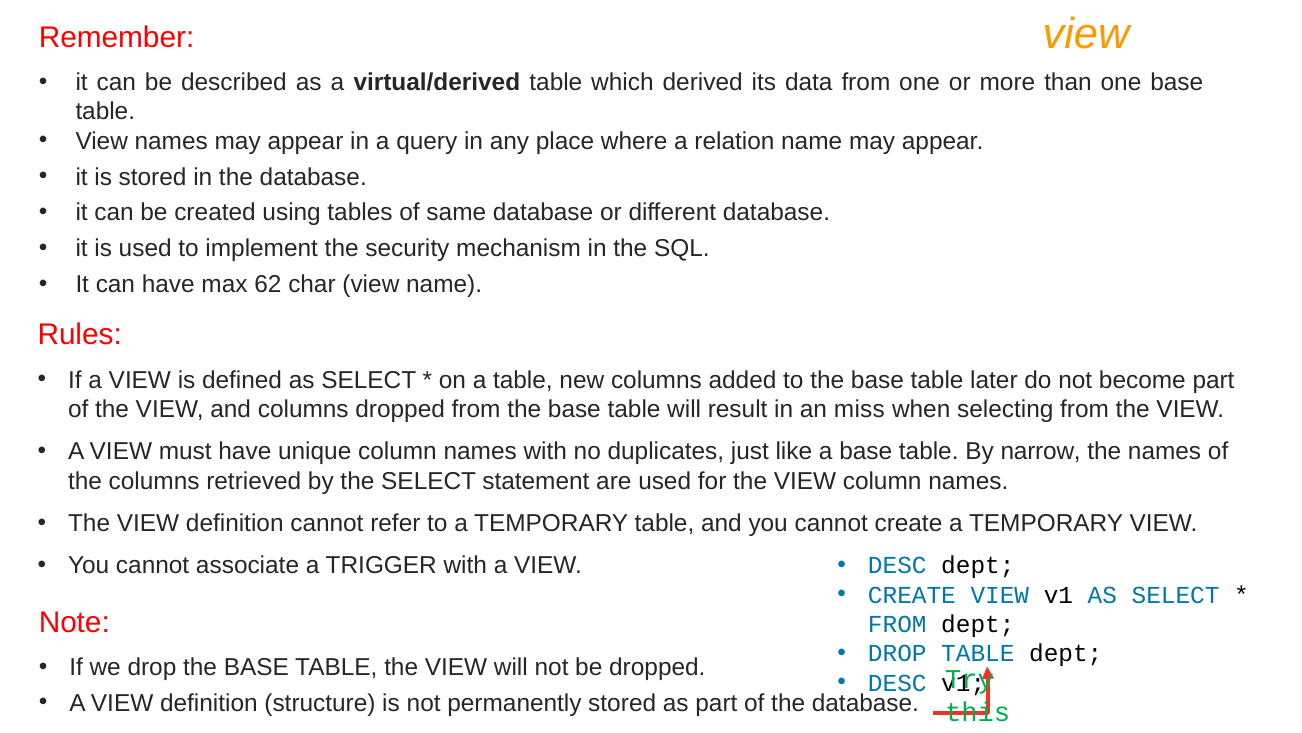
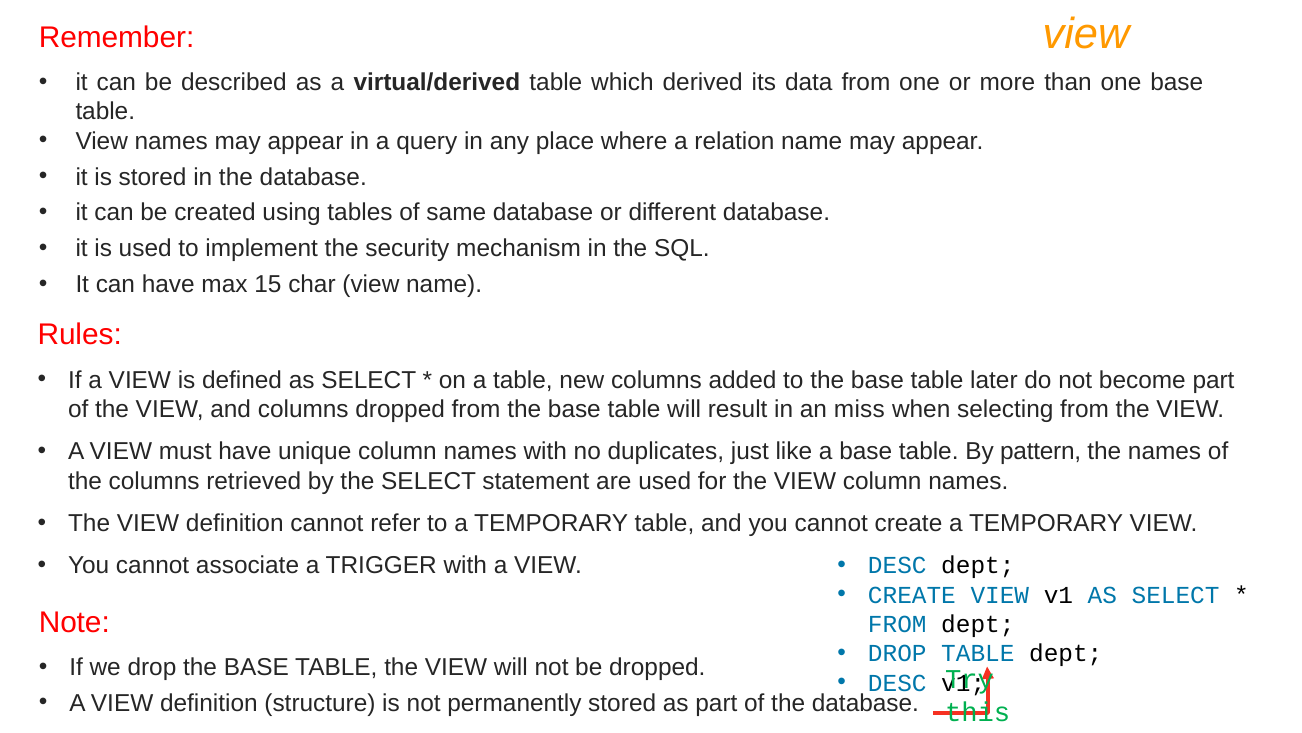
62: 62 -> 15 (268, 284)
narrow: narrow -> pattern (1041, 451)
